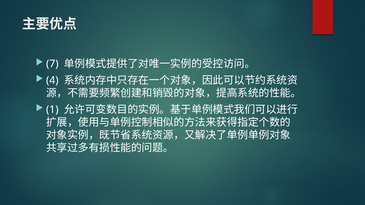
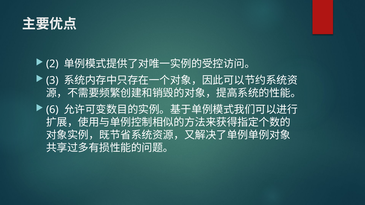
7: 7 -> 2 (52, 64)
4: 4 -> 3 (52, 81)
1: 1 -> 6 (52, 110)
